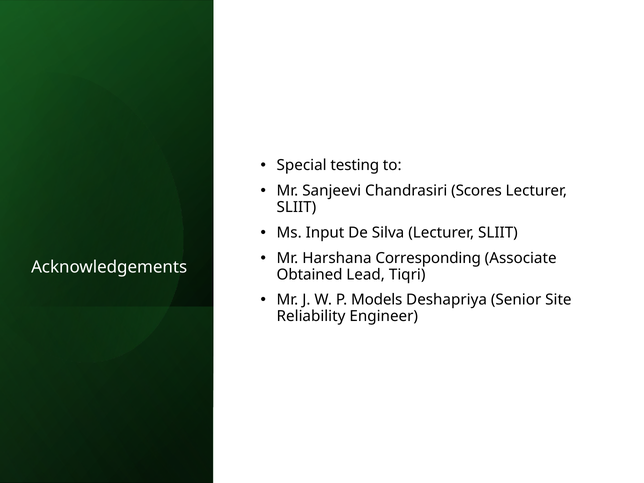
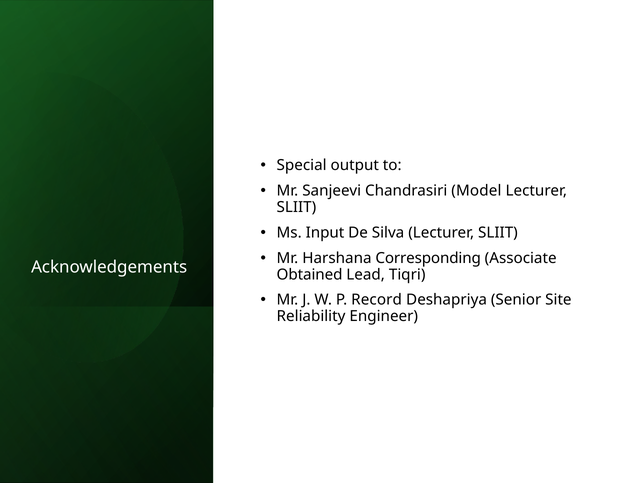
testing: testing -> output (355, 165)
Scores: Scores -> Model (476, 191)
Models: Models -> Record (377, 300)
